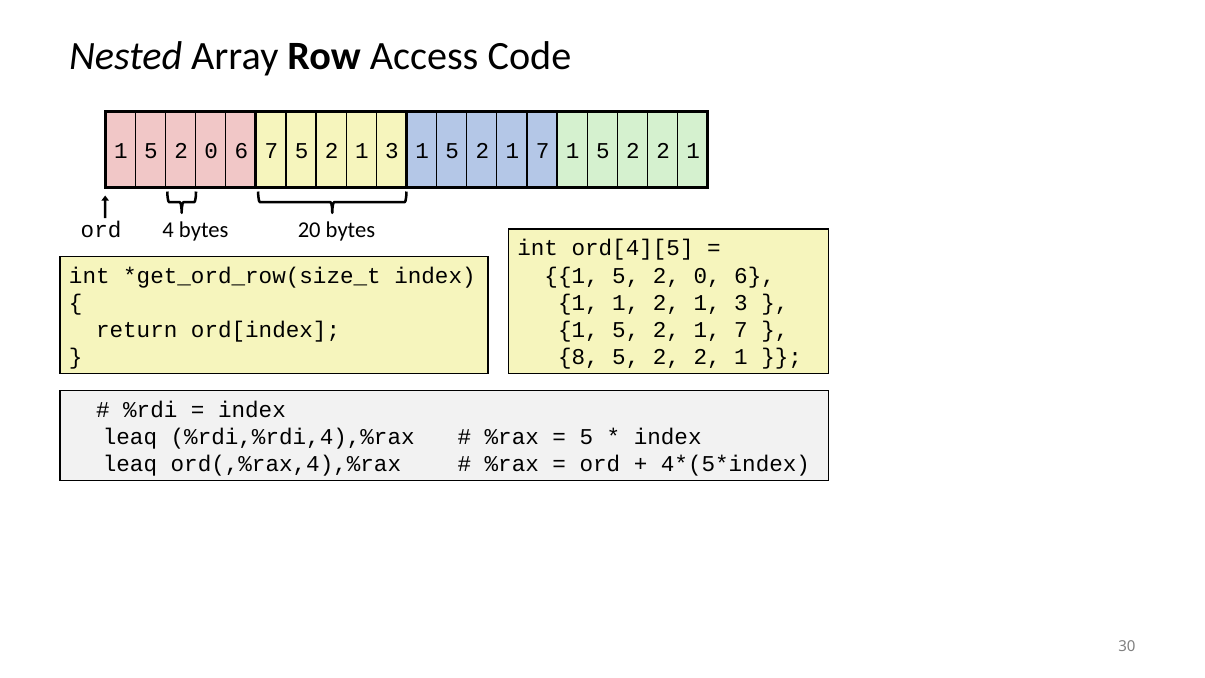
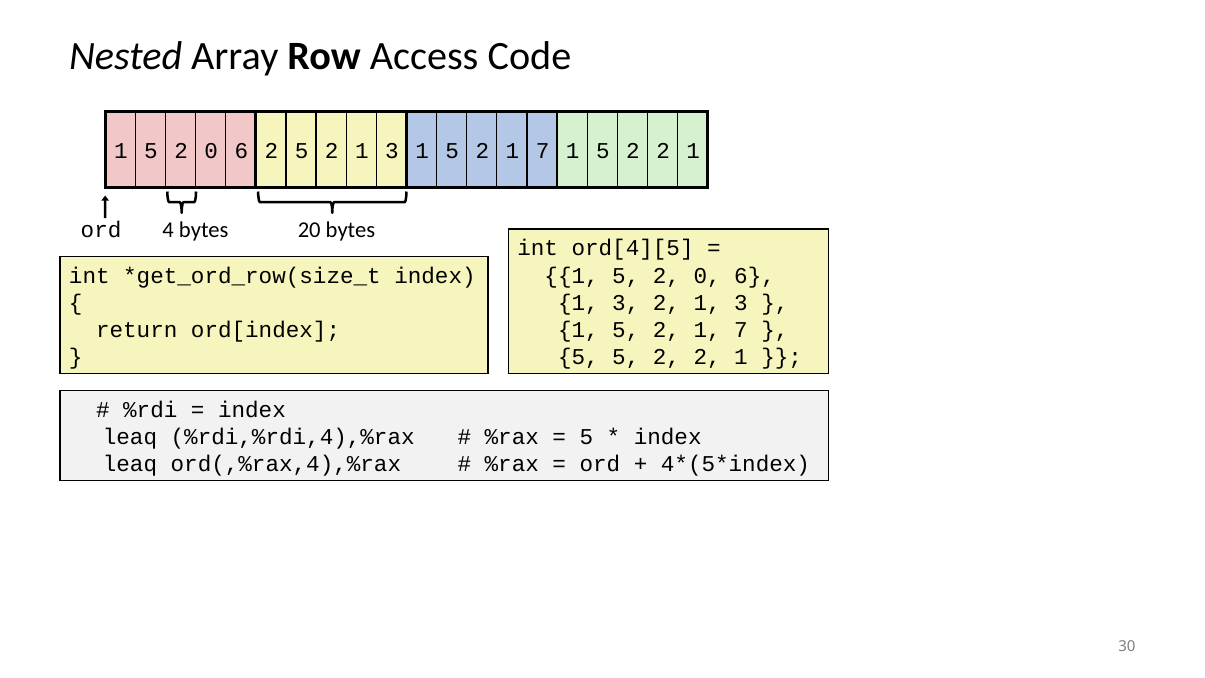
6 7: 7 -> 2 (271, 151)
1: 1 -> 3 (626, 303)
8: 8 -> 5 (578, 357)
